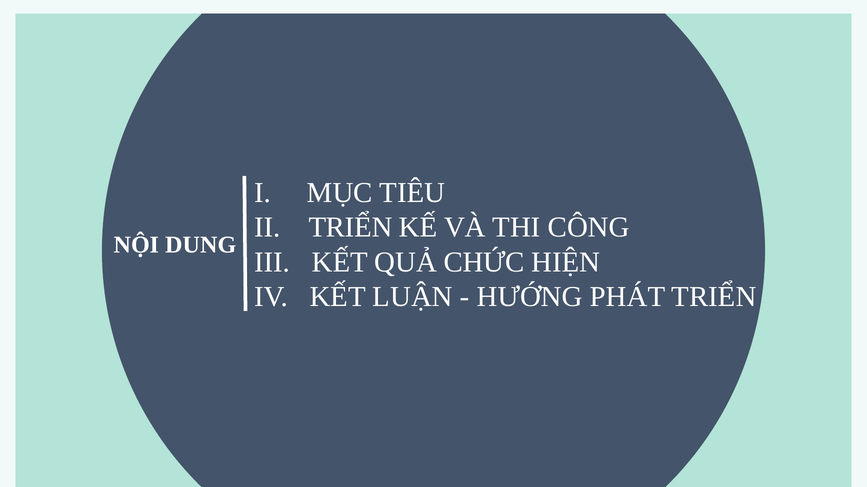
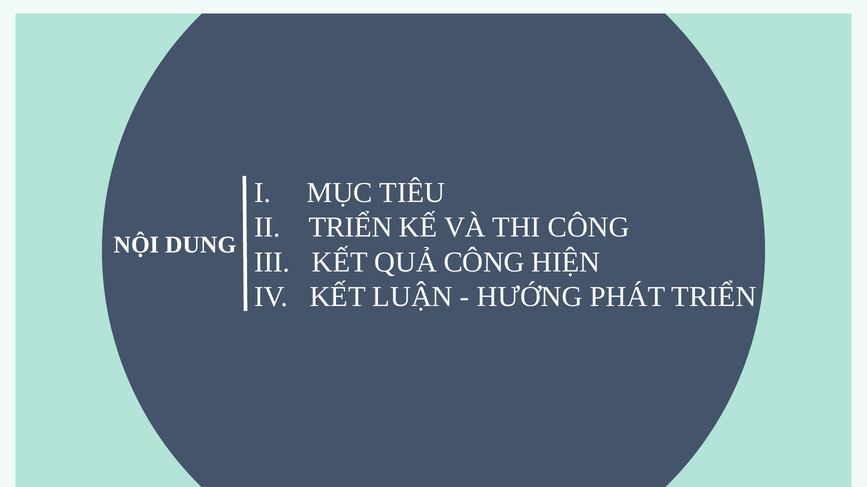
QUẢ CHỨC: CHỨC -> CÔNG (484, 262)
